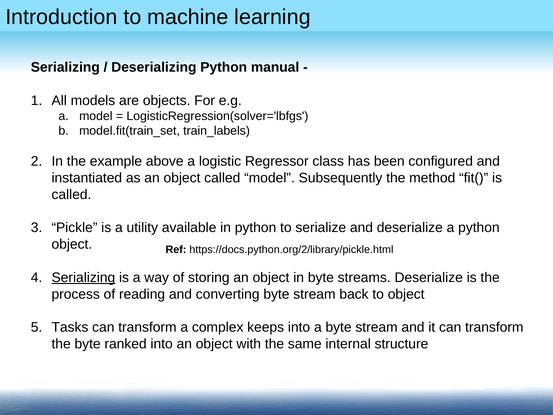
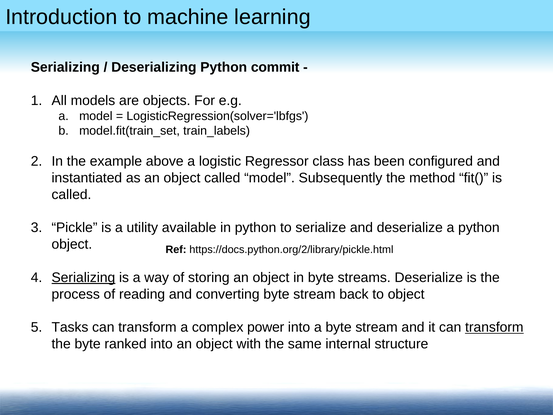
manual: manual -> commit (275, 67)
keeps: keeps -> power (266, 327)
transform underline: none -> present (494, 327)
